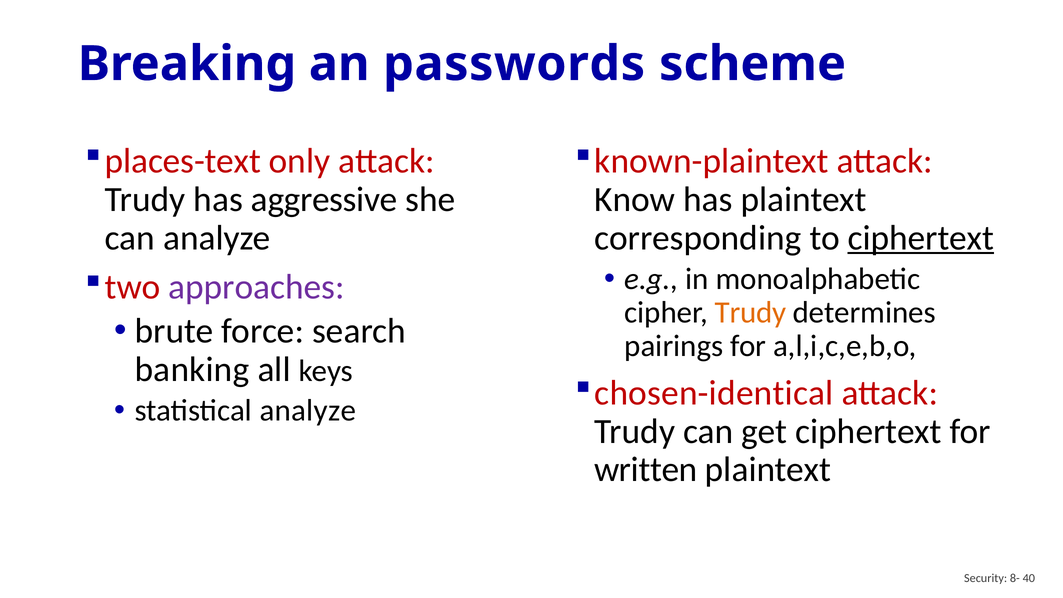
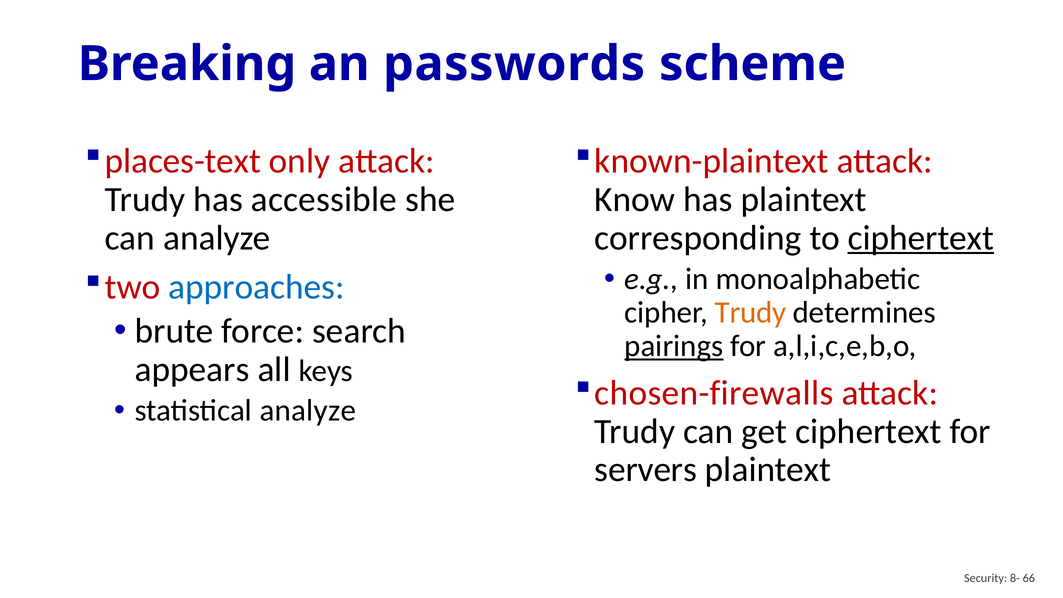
aggressive: aggressive -> accessible (324, 200)
approaches colour: purple -> blue (256, 287)
pairings underline: none -> present (674, 346)
banking: banking -> appears (192, 369)
chosen-identical: chosen-identical -> chosen-firewalls (714, 393)
written: written -> servers (646, 470)
40: 40 -> 66 (1029, 578)
